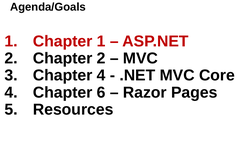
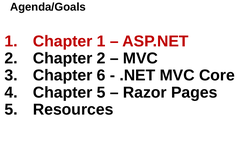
Chapter 4: 4 -> 6 (101, 75)
Chapter 6: 6 -> 5 (101, 92)
